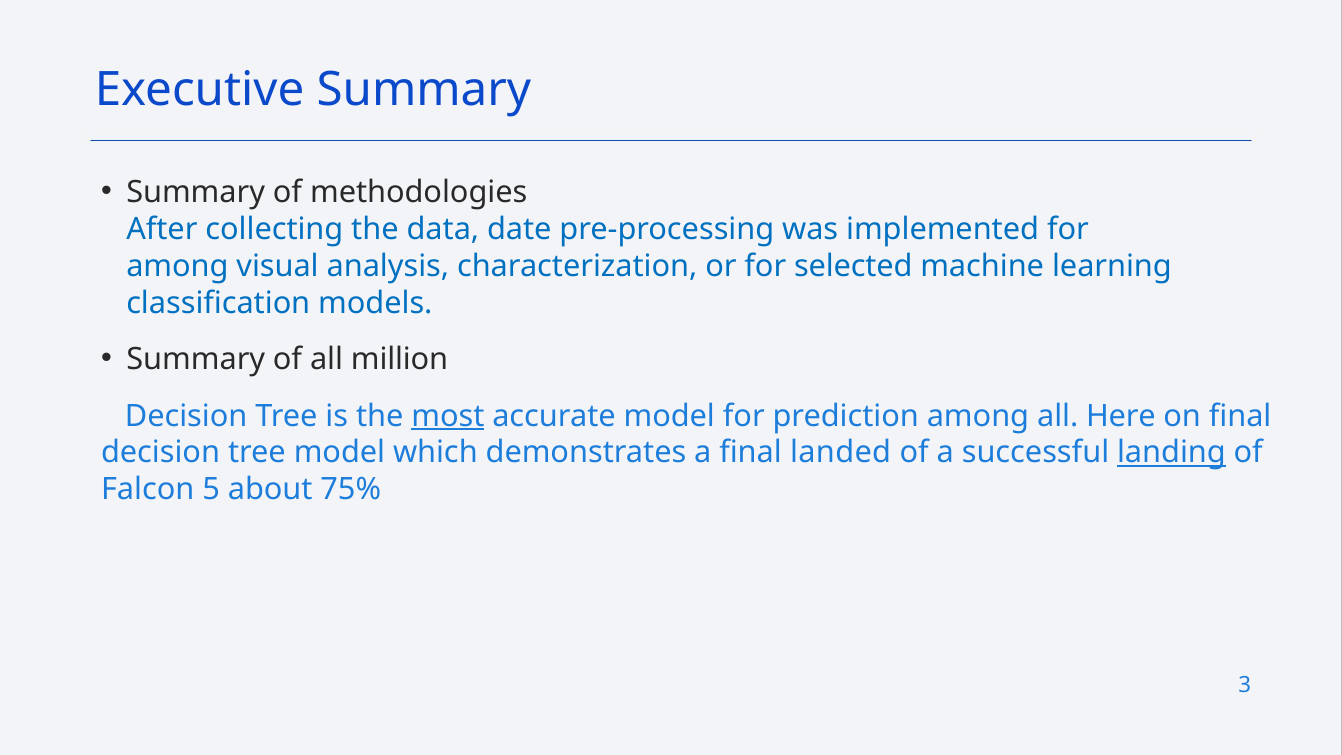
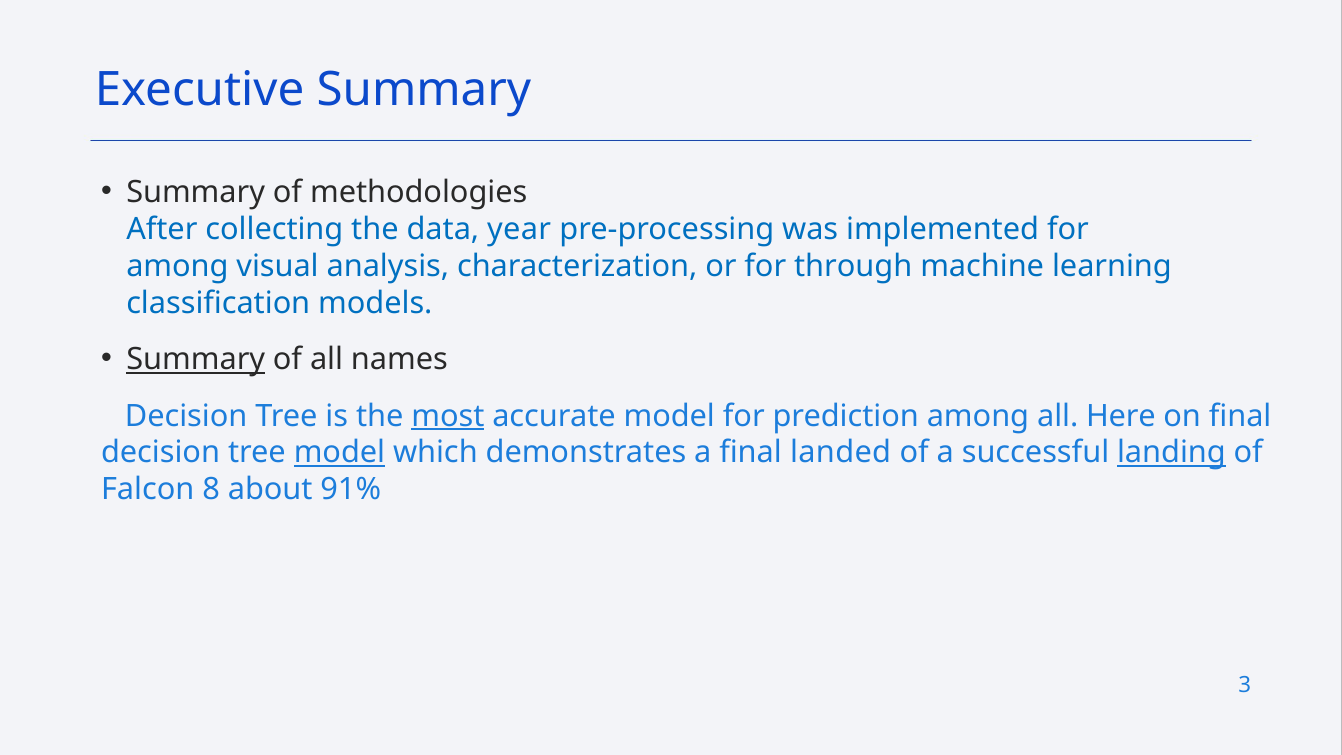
date: date -> year (519, 229)
selected: selected -> through (853, 266)
Summary underline: none -> present (196, 359)
million: million -> names (399, 359)
model underline: none -> present (339, 453)
5: 5 -> 8 (211, 489)
75%: 75% -> 91% (351, 489)
